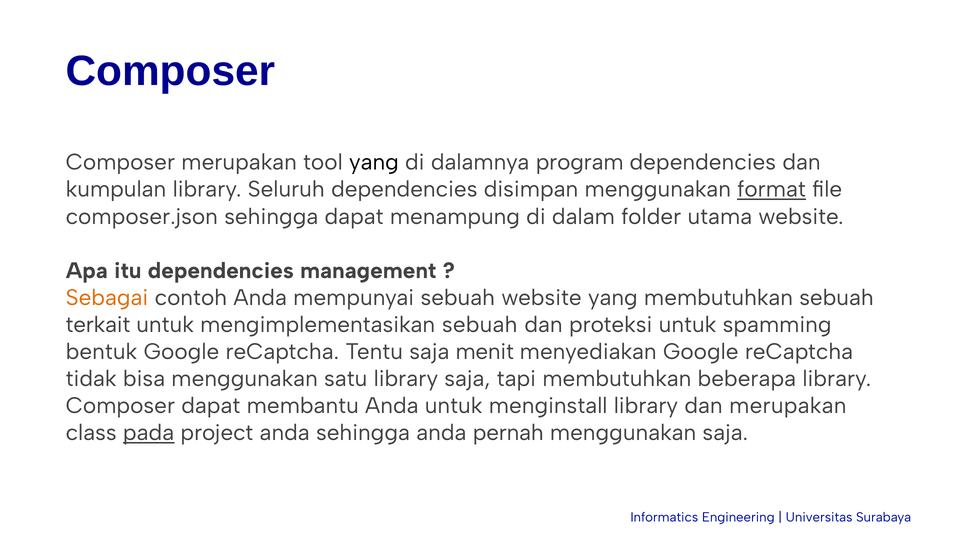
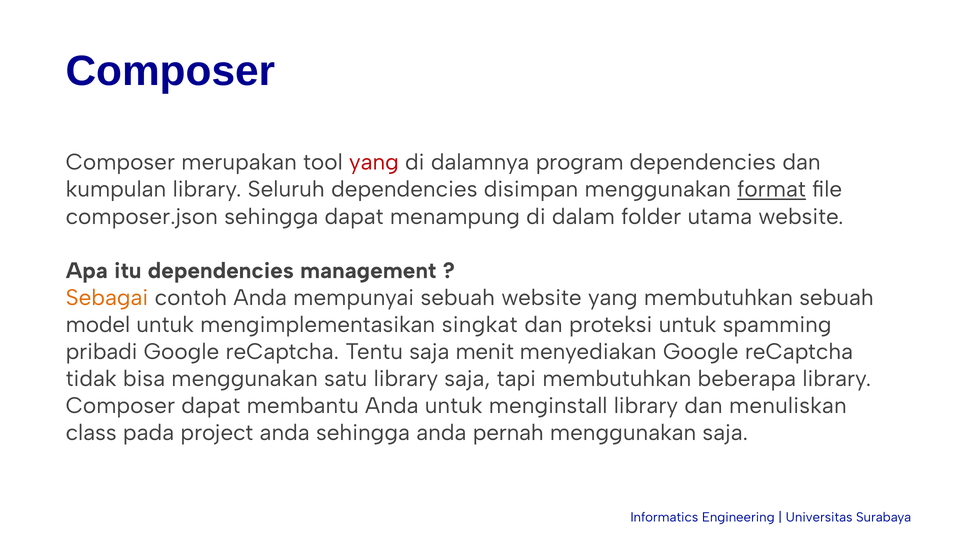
yang colour: black -> red (374, 162)
terkait: terkait -> model (98, 325)
mengimplementasikan sebuah: sebuah -> singkat (480, 325)
bentuk: bentuk -> pribadi (102, 352)
dan merupakan: merupakan -> menuliskan (788, 406)
pada underline: present -> none (149, 433)
